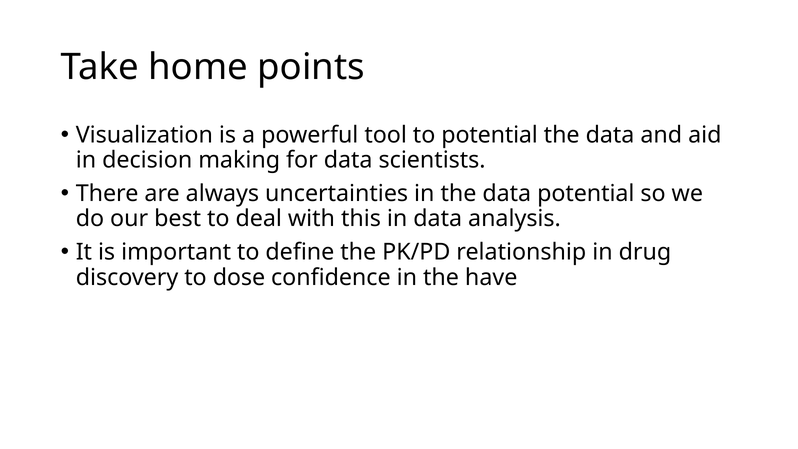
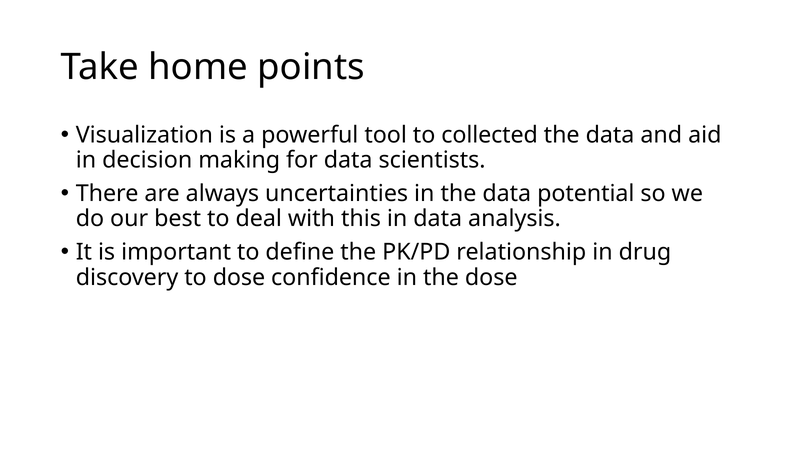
to potential: potential -> collected (490, 135)
the have: have -> dose (491, 277)
